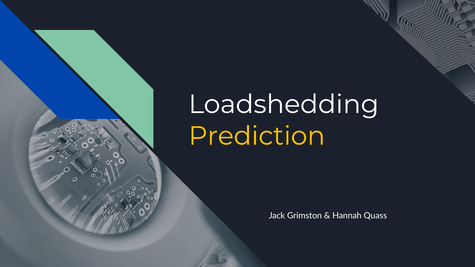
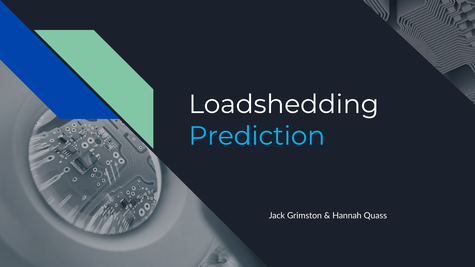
Prediction colour: yellow -> light blue (257, 136)
